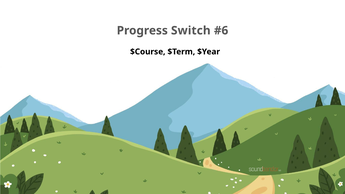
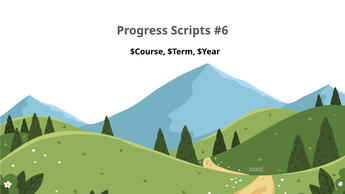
Switch: Switch -> Scripts (191, 31)
